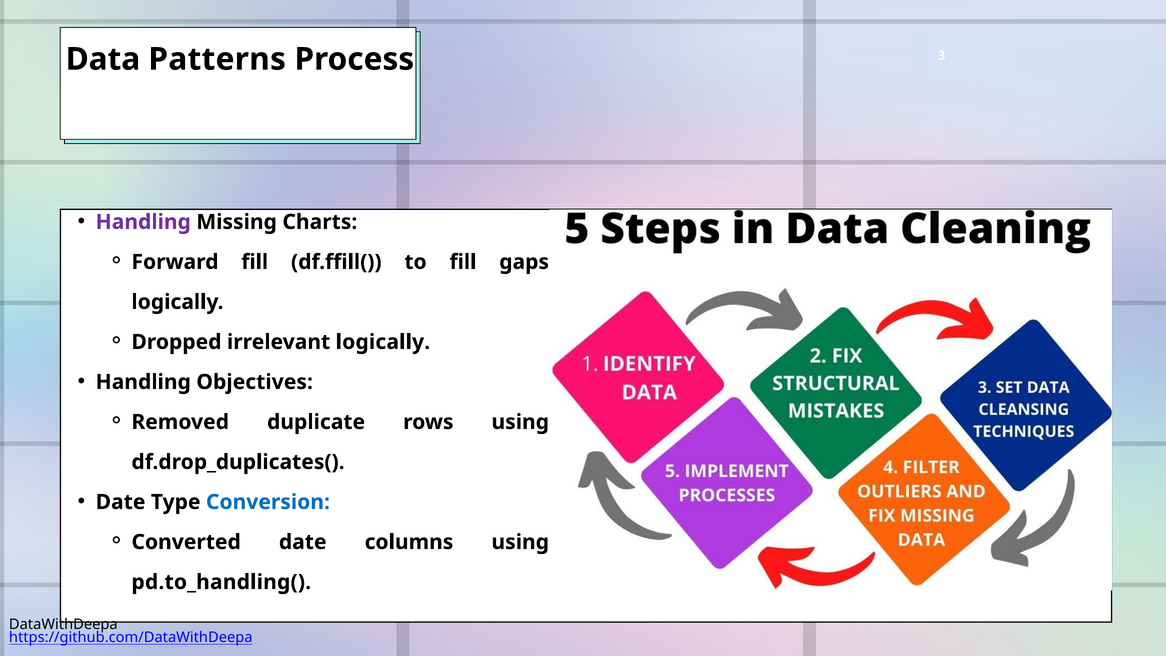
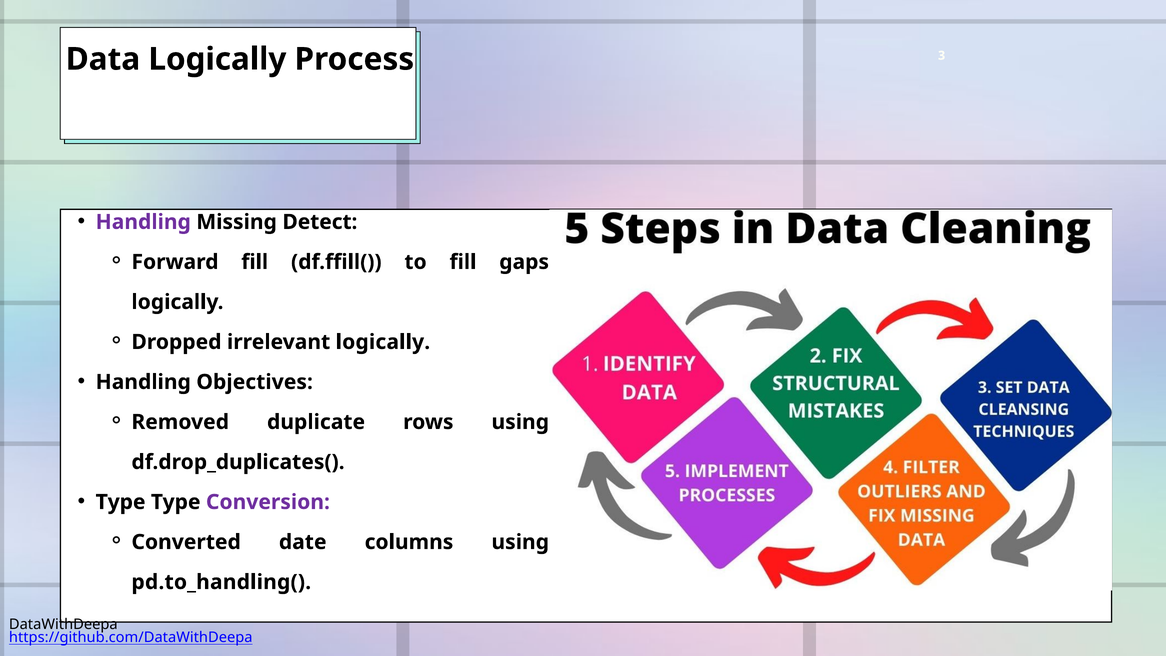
Data Patterns: Patterns -> Logically (217, 59)
Charts: Charts -> Detect (320, 222)
Date: Date -> Type (121, 502)
Conversion colour: blue -> purple (268, 502)
